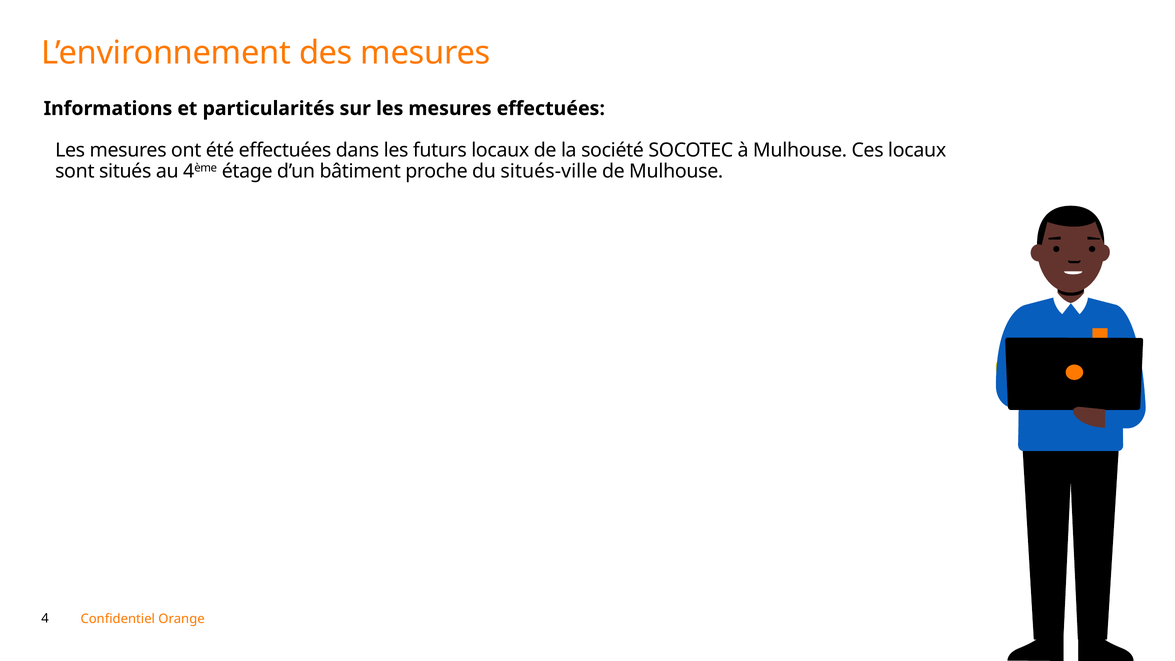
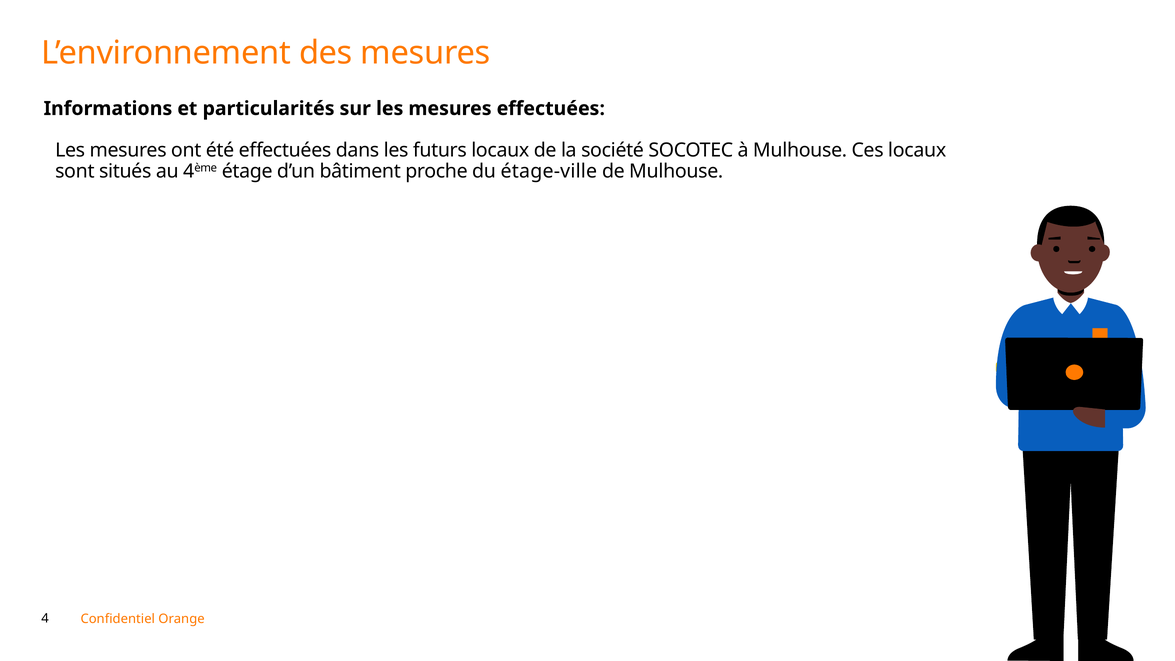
situés-ville: situés-ville -> étage-ville (549, 171)
